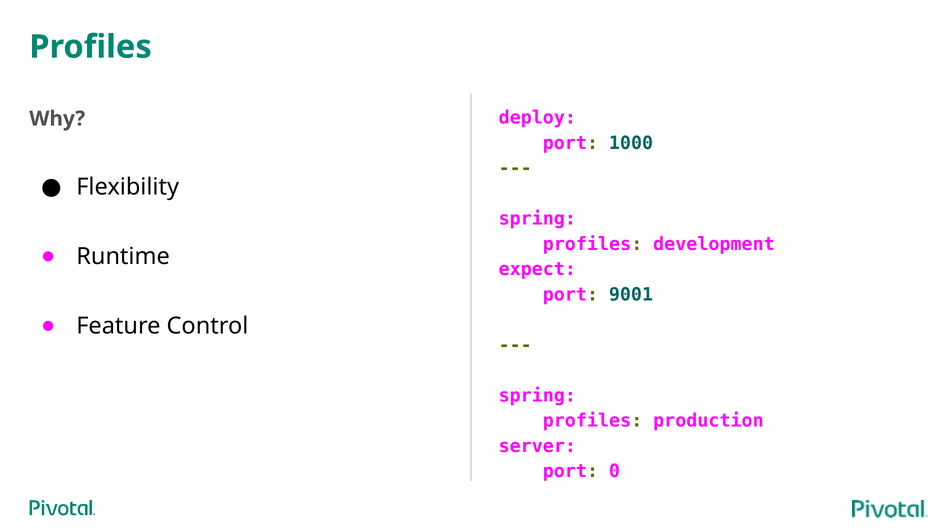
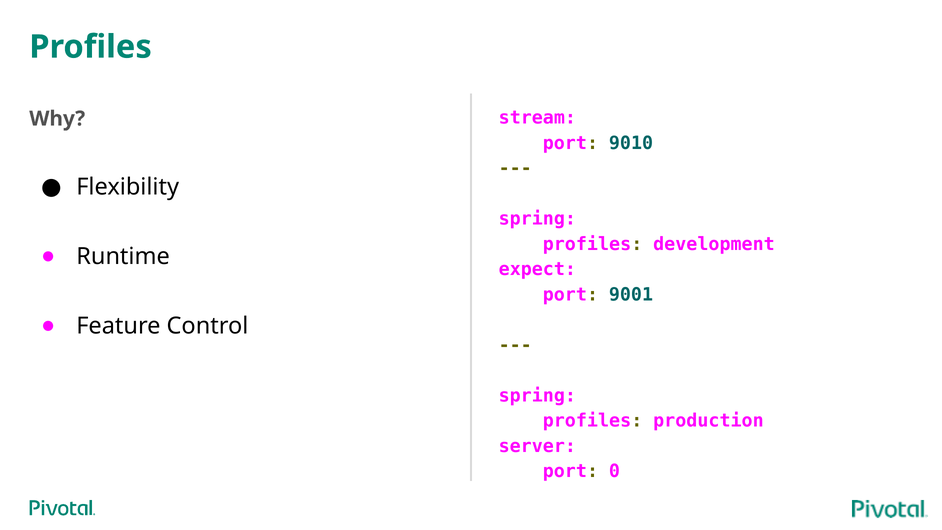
deploy: deploy -> stream (537, 118)
1000: 1000 -> 9010 (631, 143)
